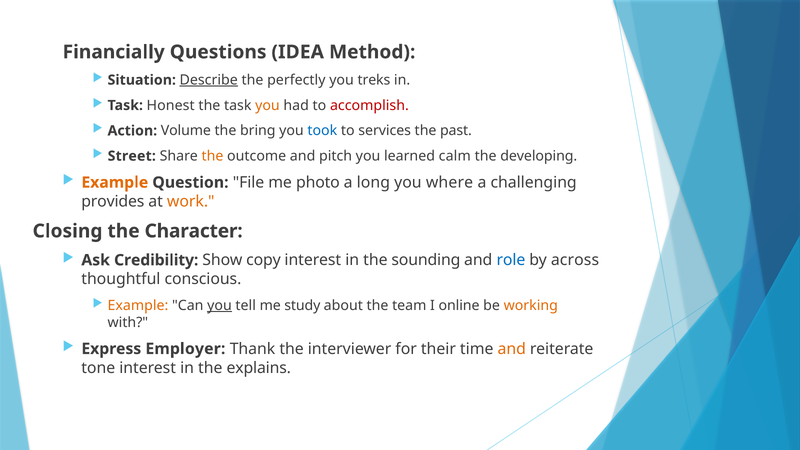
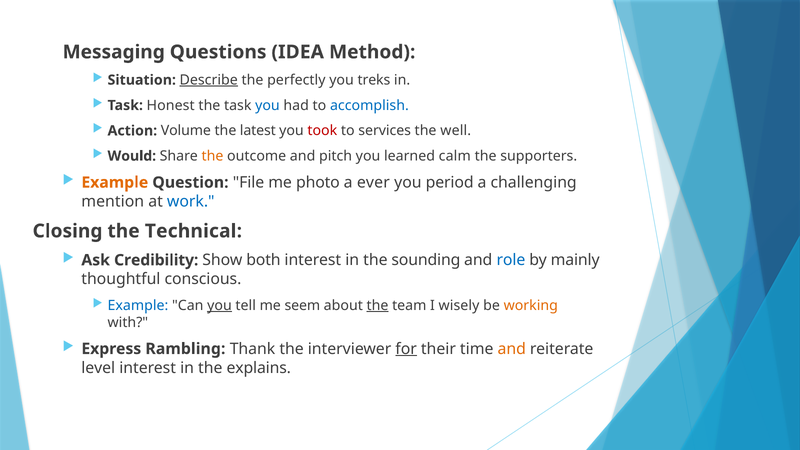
Financially: Financially -> Messaging (114, 52)
you colour: orange -> blue (267, 105)
accomplish colour: red -> blue (369, 105)
bring: bring -> latest (258, 131)
took colour: blue -> red (322, 131)
past: past -> well (456, 131)
Street: Street -> Would (132, 156)
developing: developing -> supporters (539, 156)
long: long -> ever (373, 182)
where: where -> period (450, 182)
provides: provides -> mention (113, 201)
work colour: orange -> blue (191, 201)
Character: Character -> Technical (193, 231)
copy: copy -> both (263, 260)
across: across -> mainly (575, 260)
Example colour: orange -> blue (138, 305)
study: study -> seem (302, 305)
the underline: none -> present (378, 305)
online: online -> wisely (459, 305)
Employer: Employer -> Rambling (185, 349)
for underline: none -> present (406, 349)
tone: tone -> level (98, 368)
